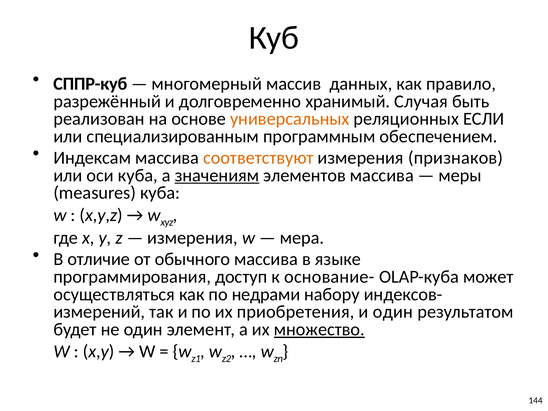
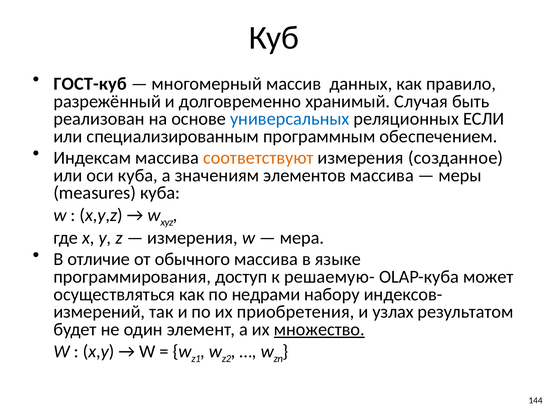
СППР-куб: СППР-куб -> ГОСТ-куб (90, 84)
универсальных colour: orange -> blue (290, 119)
признаков: признаков -> созданное (456, 158)
значениям underline: present -> none (217, 175)
основание-: основание- -> решаемую- (329, 277)
и один: один -> узлах (393, 312)
